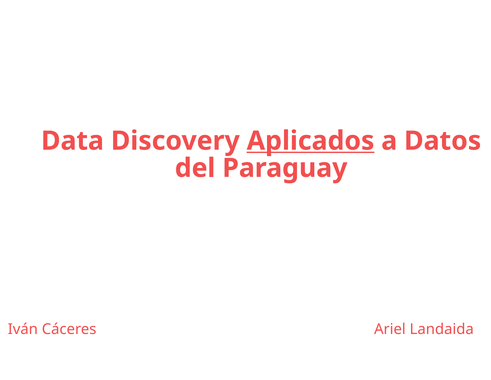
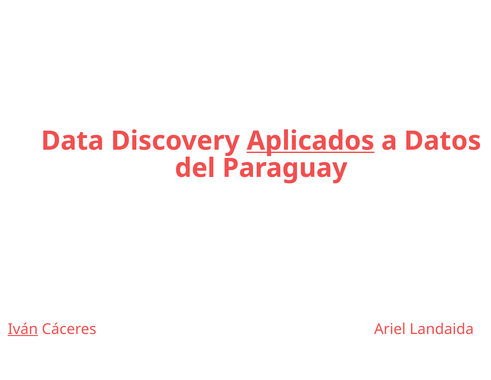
Iván underline: none -> present (23, 329)
